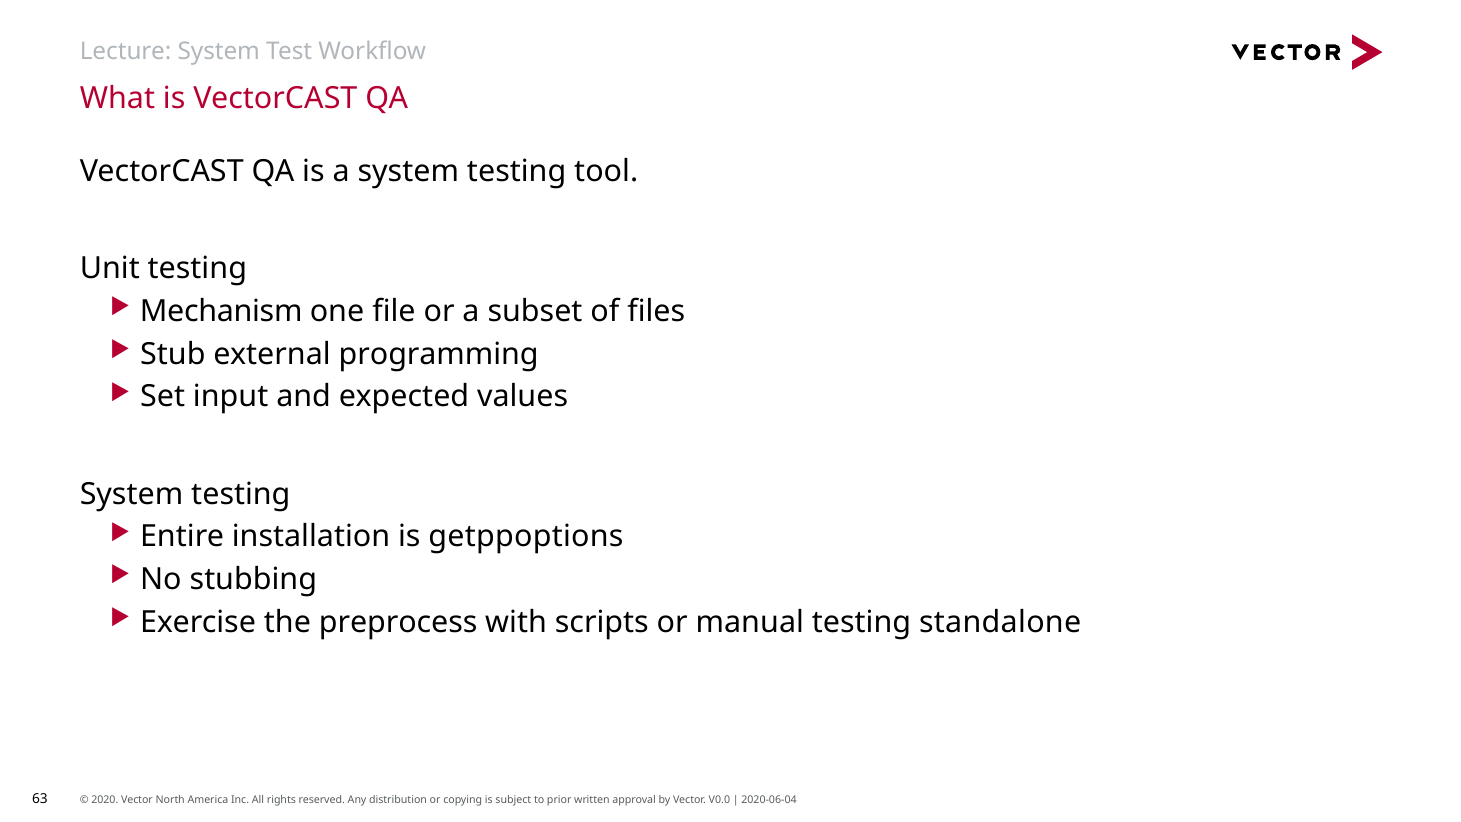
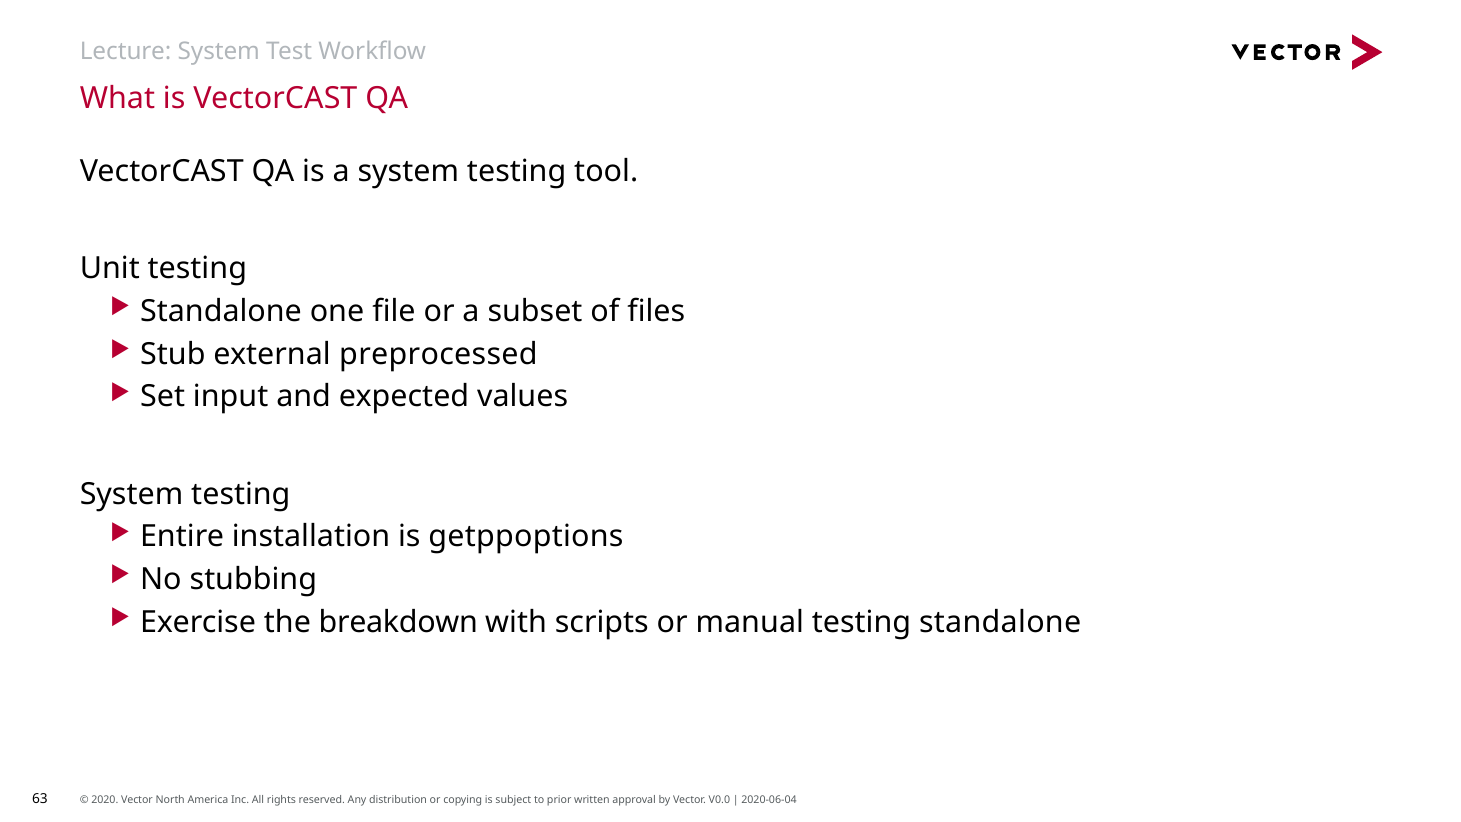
Mechanism: Mechanism -> Standalone (221, 311)
programming: programming -> preprocessed (438, 354)
preprocess: preprocess -> breakdown (398, 622)
